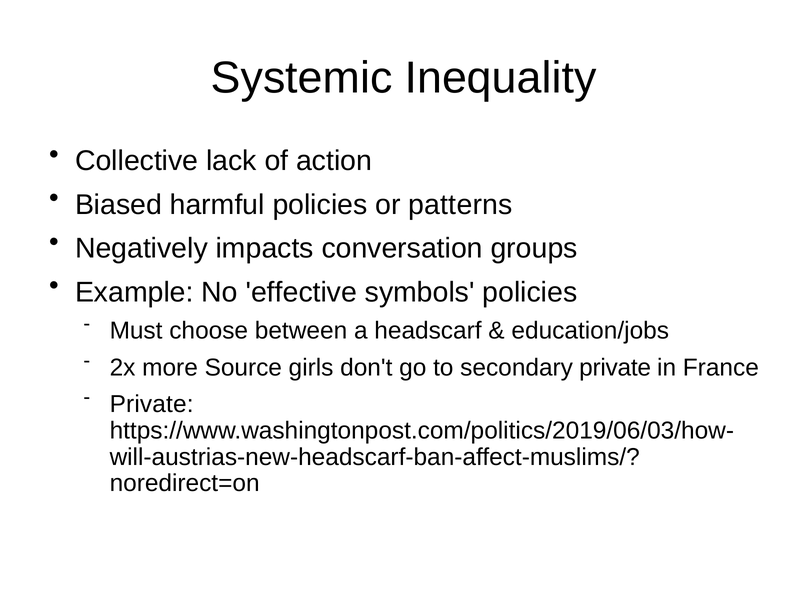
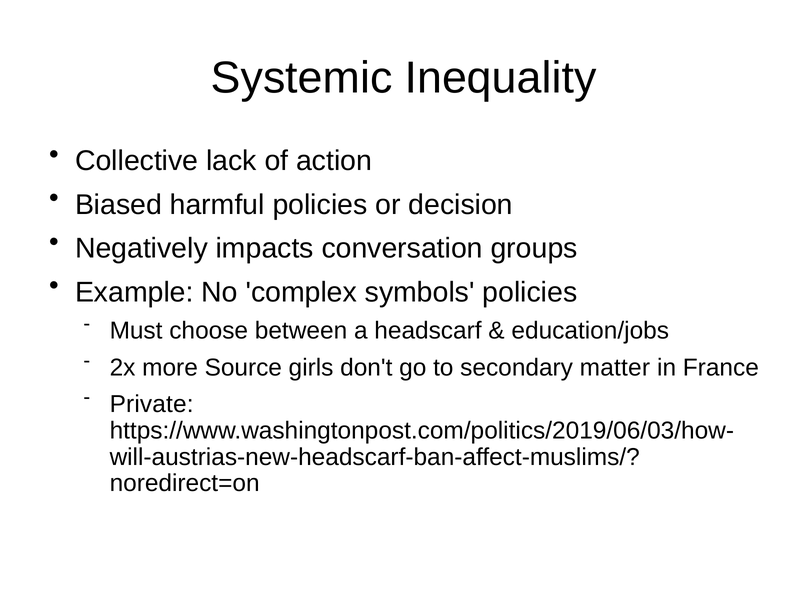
patterns: patterns -> decision (461, 205)
effective: effective -> complex (301, 292)
secondary private: private -> matter (615, 367)
